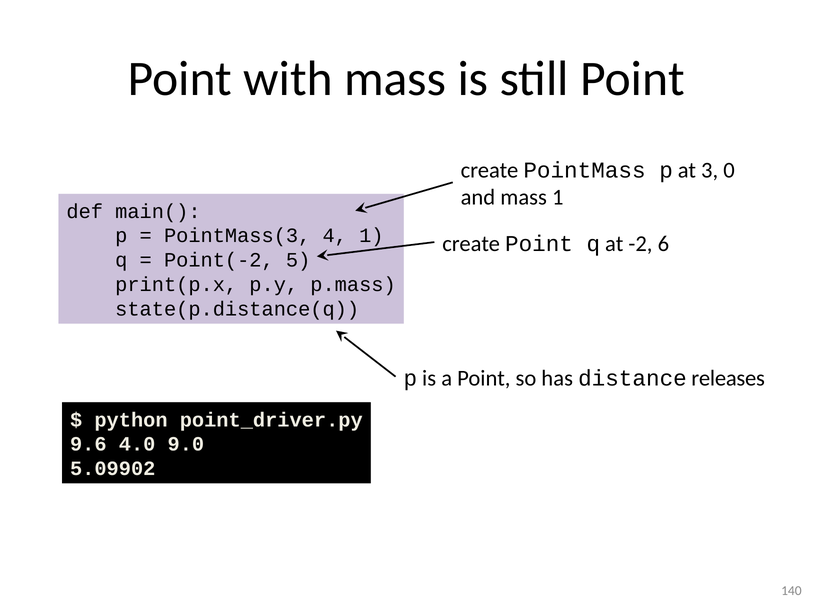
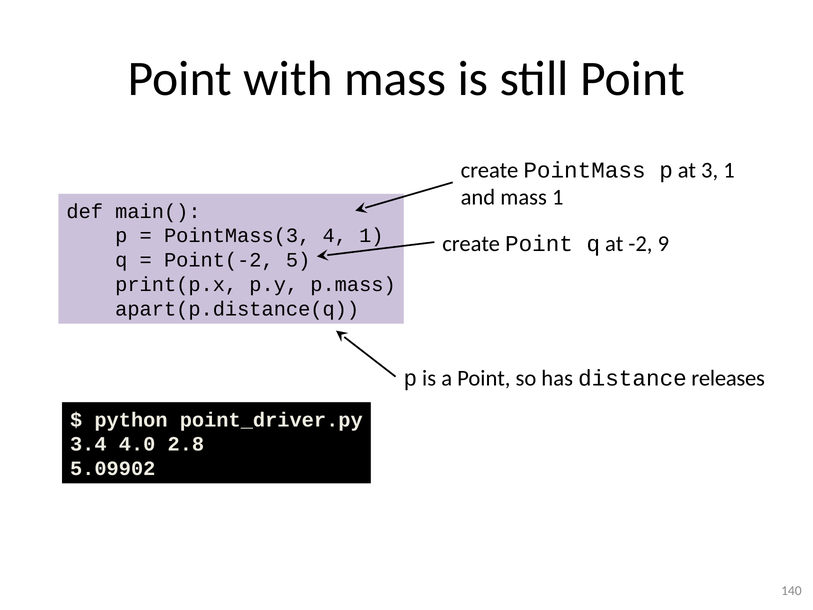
3 0: 0 -> 1 (729, 170)
6: 6 -> 9 (663, 244)
state(p.distance(q: state(p.distance(q -> apart(p.distance(q (237, 309)
9.6: 9.6 -> 3.4 (88, 444)
9.0: 9.0 -> 2.8 (186, 444)
